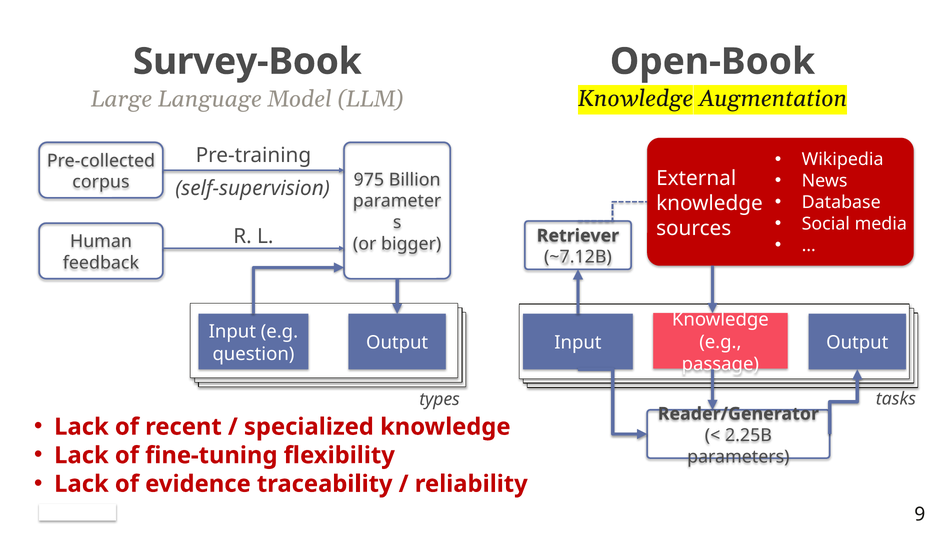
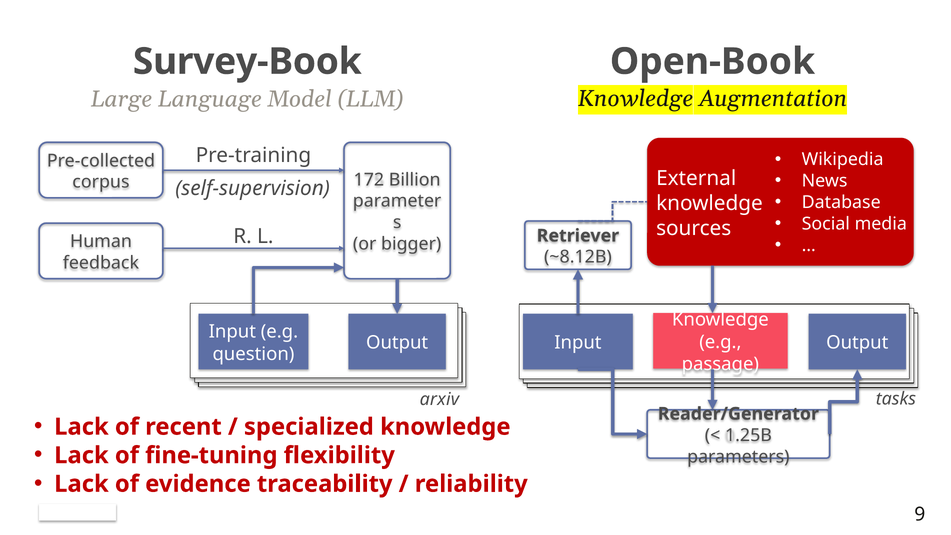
975: 975 -> 172 (369, 180)
~7.12B: ~7.12B -> ~8.12B (578, 257)
types: types -> arxiv (439, 399)
2.25B: 2.25B -> 1.25B (748, 435)
